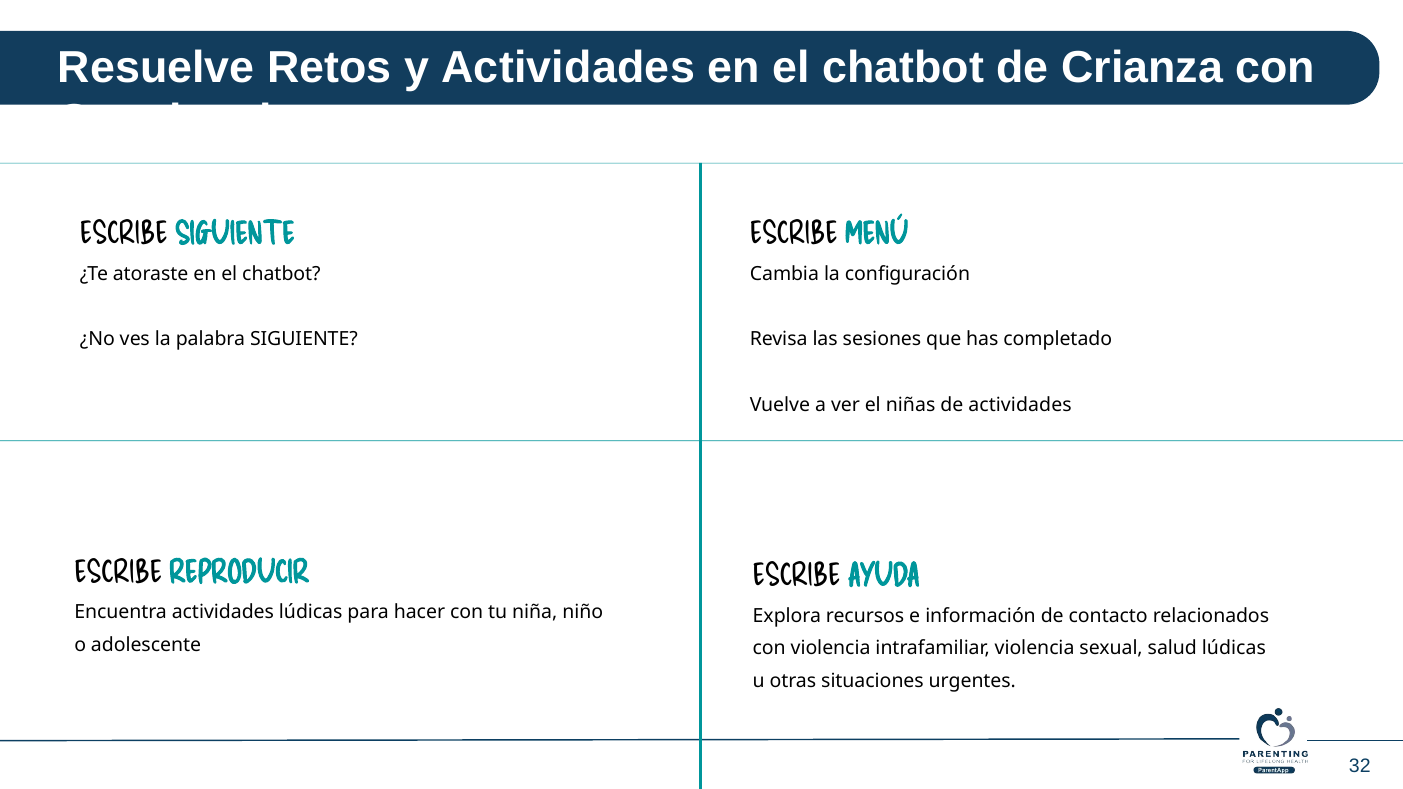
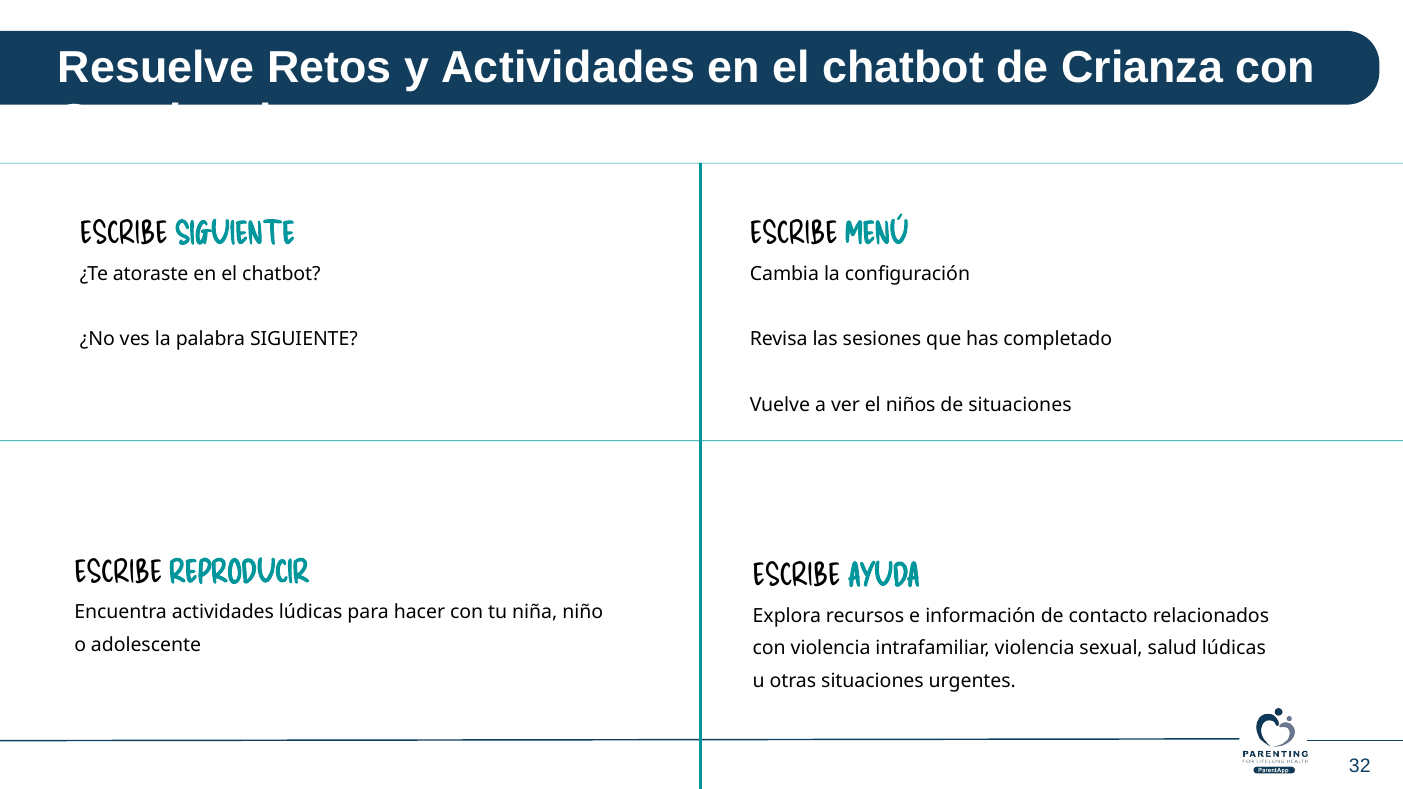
niñas: niñas -> niños (911, 405)
de actividades: actividades -> situaciones (1020, 405)
